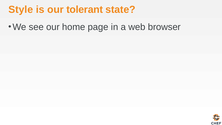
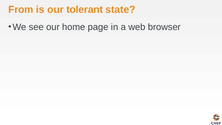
Style: Style -> From (21, 10)
